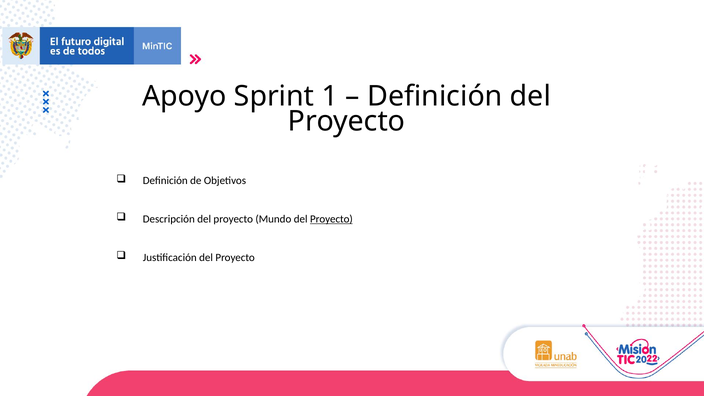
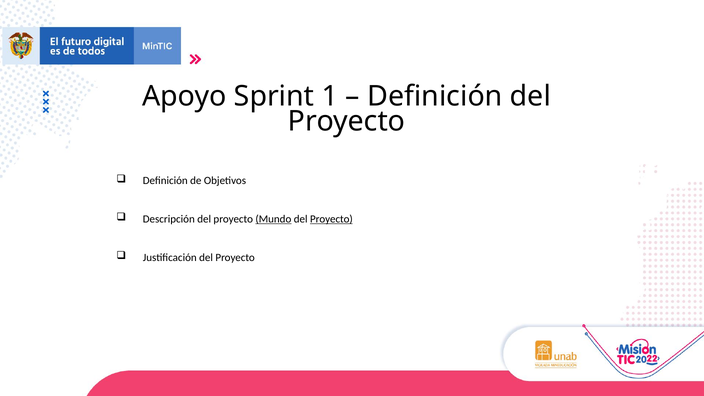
Mundo underline: none -> present (273, 219)
